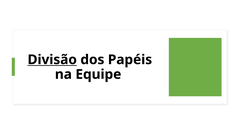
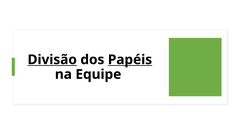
Papéis underline: none -> present (130, 60)
